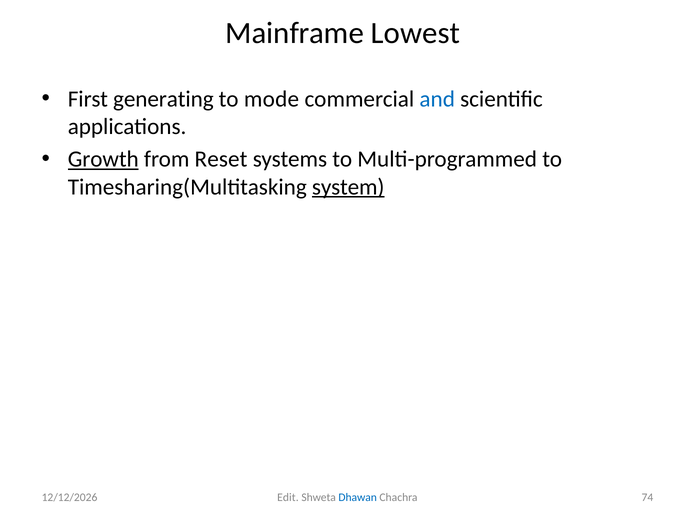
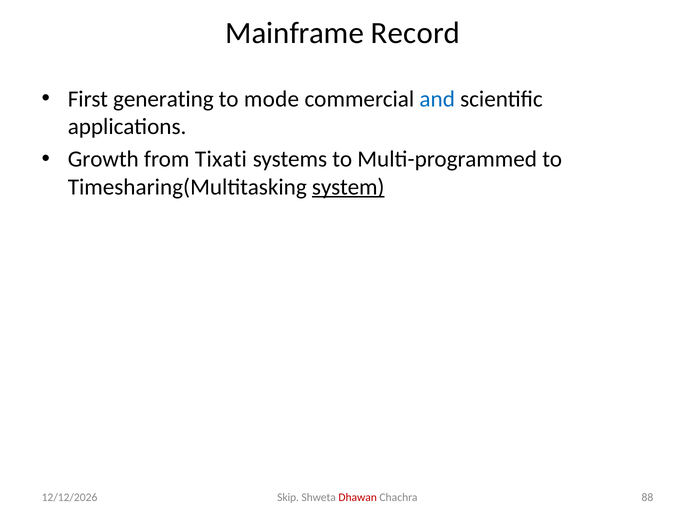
Lowest: Lowest -> Record (416, 33)
Growth underline: present -> none (103, 159)
Reset: Reset -> Tixati (221, 159)
Edit: Edit -> Skip (288, 498)
Dhawan colour: blue -> red (358, 498)
74: 74 -> 88 (647, 498)
